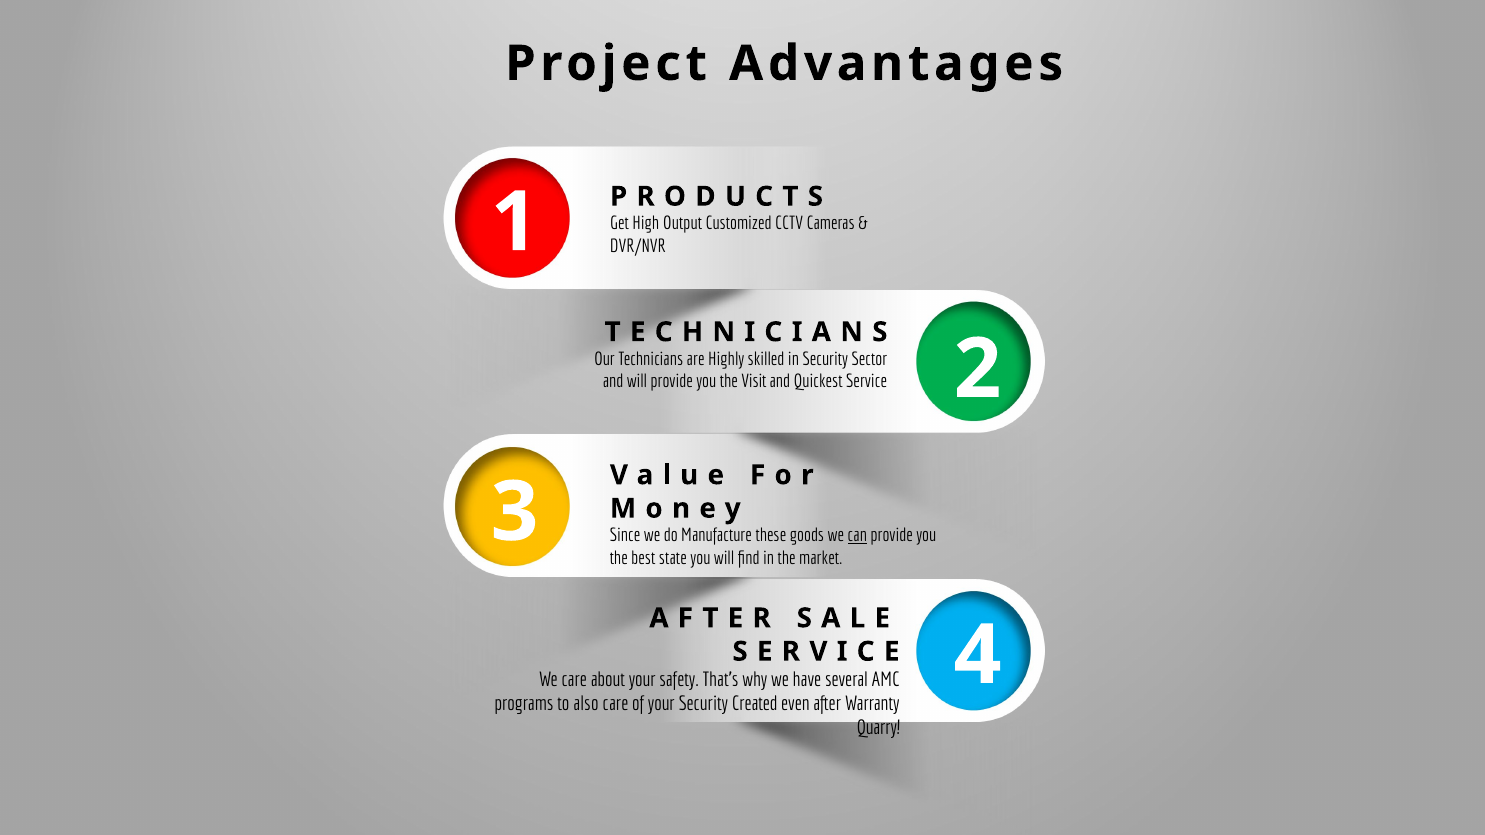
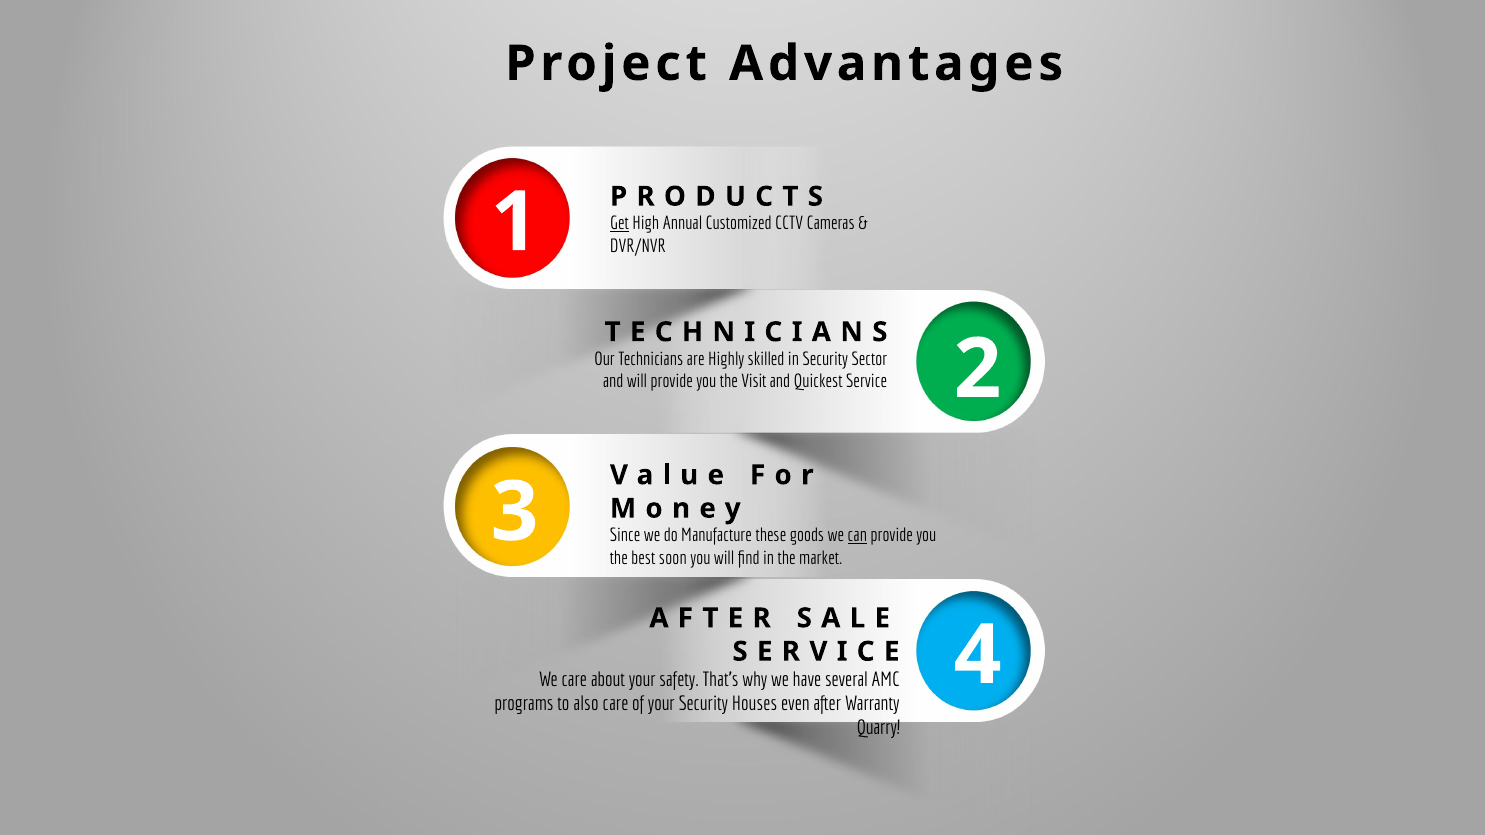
Get underline: none -> present (619, 224)
Output: Output -> Annual (682, 224)
state: state -> soon (673, 558)
Created: Created -> Houses (755, 704)
